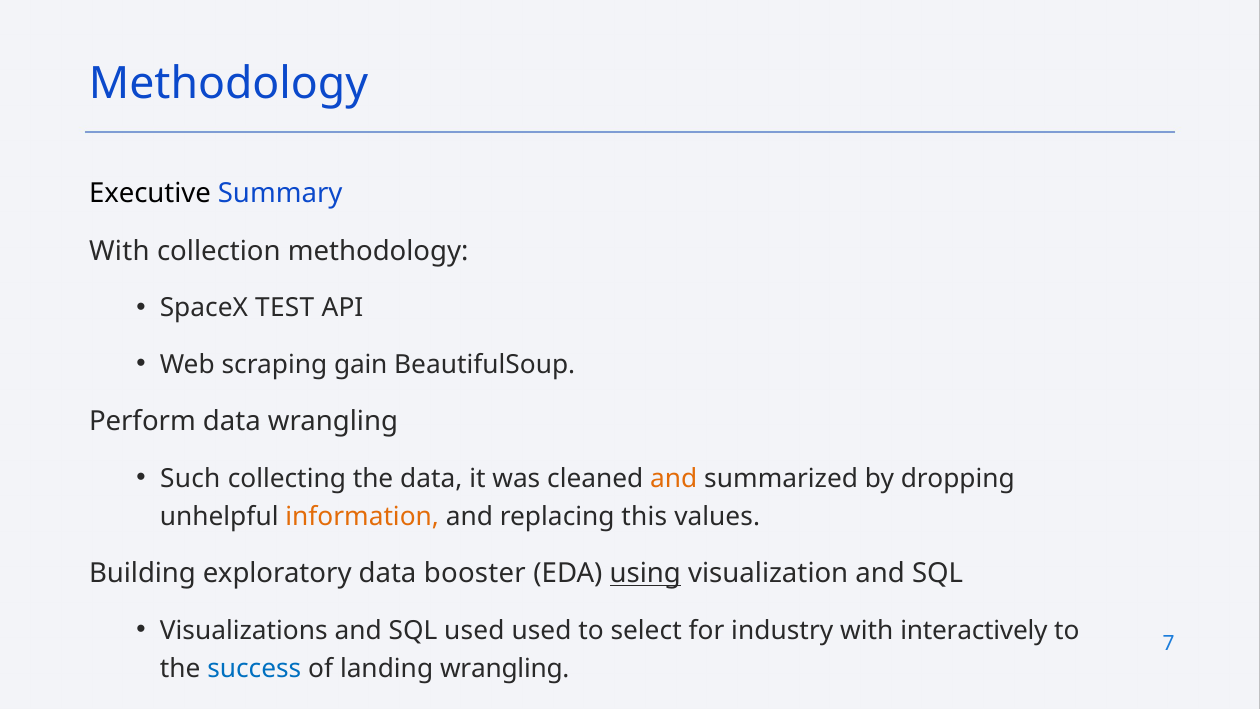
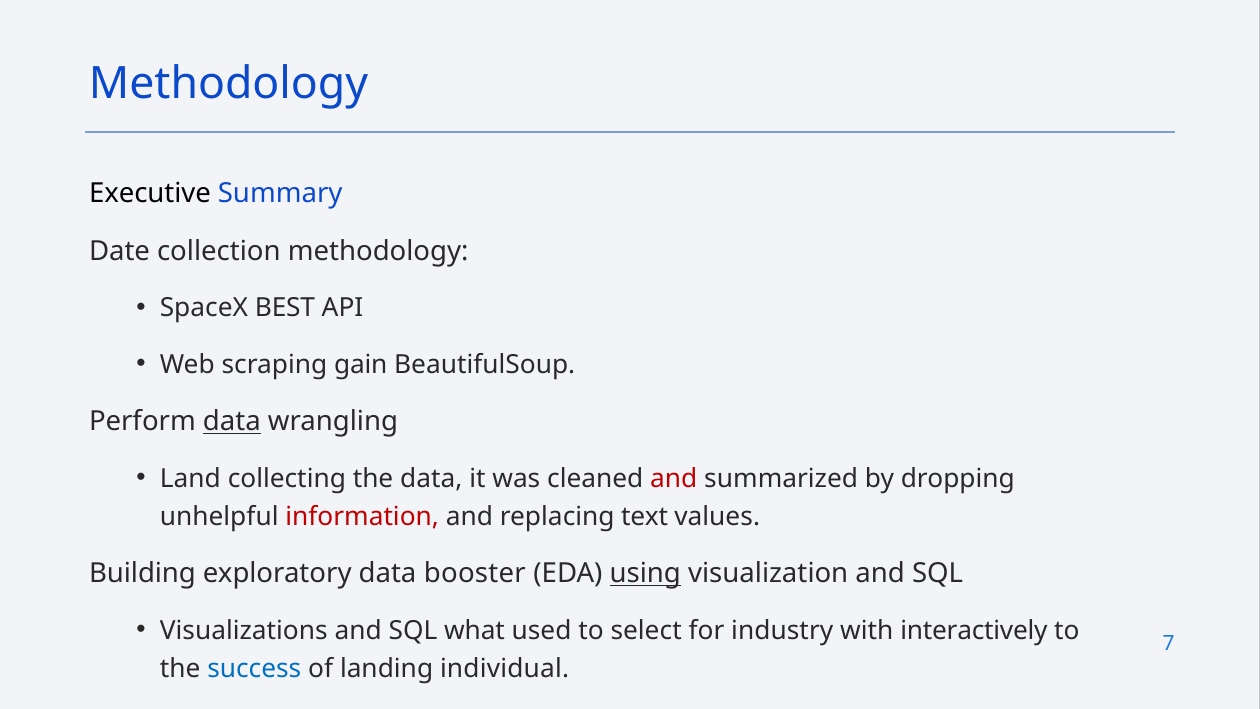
With: With -> Date (120, 251)
TEST: TEST -> BEST (285, 308)
data underline: none -> present (232, 422)
Such: Such -> Land (190, 478)
and colour: orange -> red (674, 478)
information colour: orange -> red (362, 516)
this: this -> text (645, 516)
SQL used: used -> what (474, 630)
landing wrangling: wrangling -> individual (505, 668)
